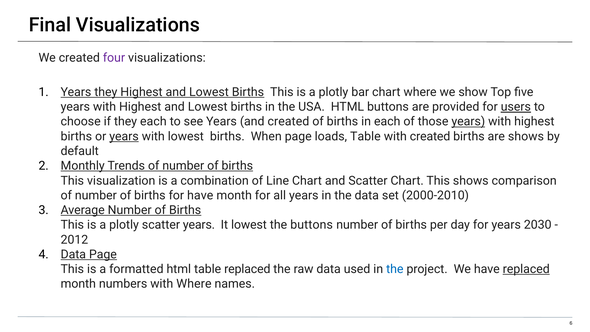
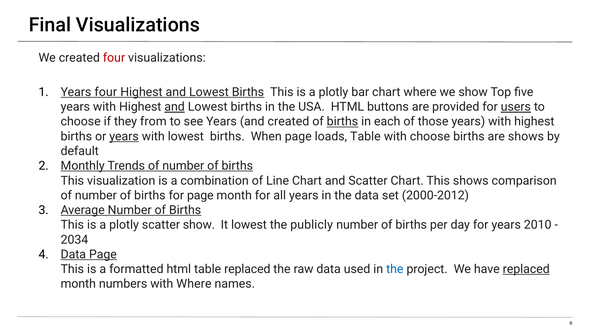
four colour: purple -> red (114, 58)
Years they: they -> four (106, 92)
and underline: none -> present (175, 107)
they each: each -> from (153, 122)
births underline: none -> present (342, 122)
years underline: present -> none (468, 122)
with created: created -> choose (430, 136)
for have: have -> page (200, 195)
2000-2010: 2000-2010 -> 2000-2012 (435, 195)
scatter years: years -> show (199, 225)
the buttons: buttons -> publicly (312, 225)
2030: 2030 -> 2010 (538, 225)
2012: 2012 -> 2034 (74, 240)
